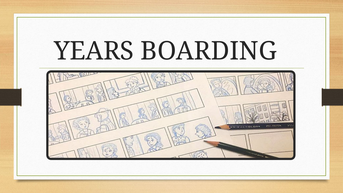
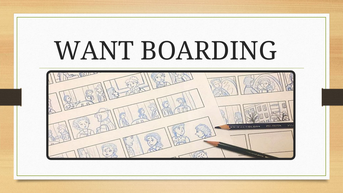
YEARS: YEARS -> WANT (94, 51)
